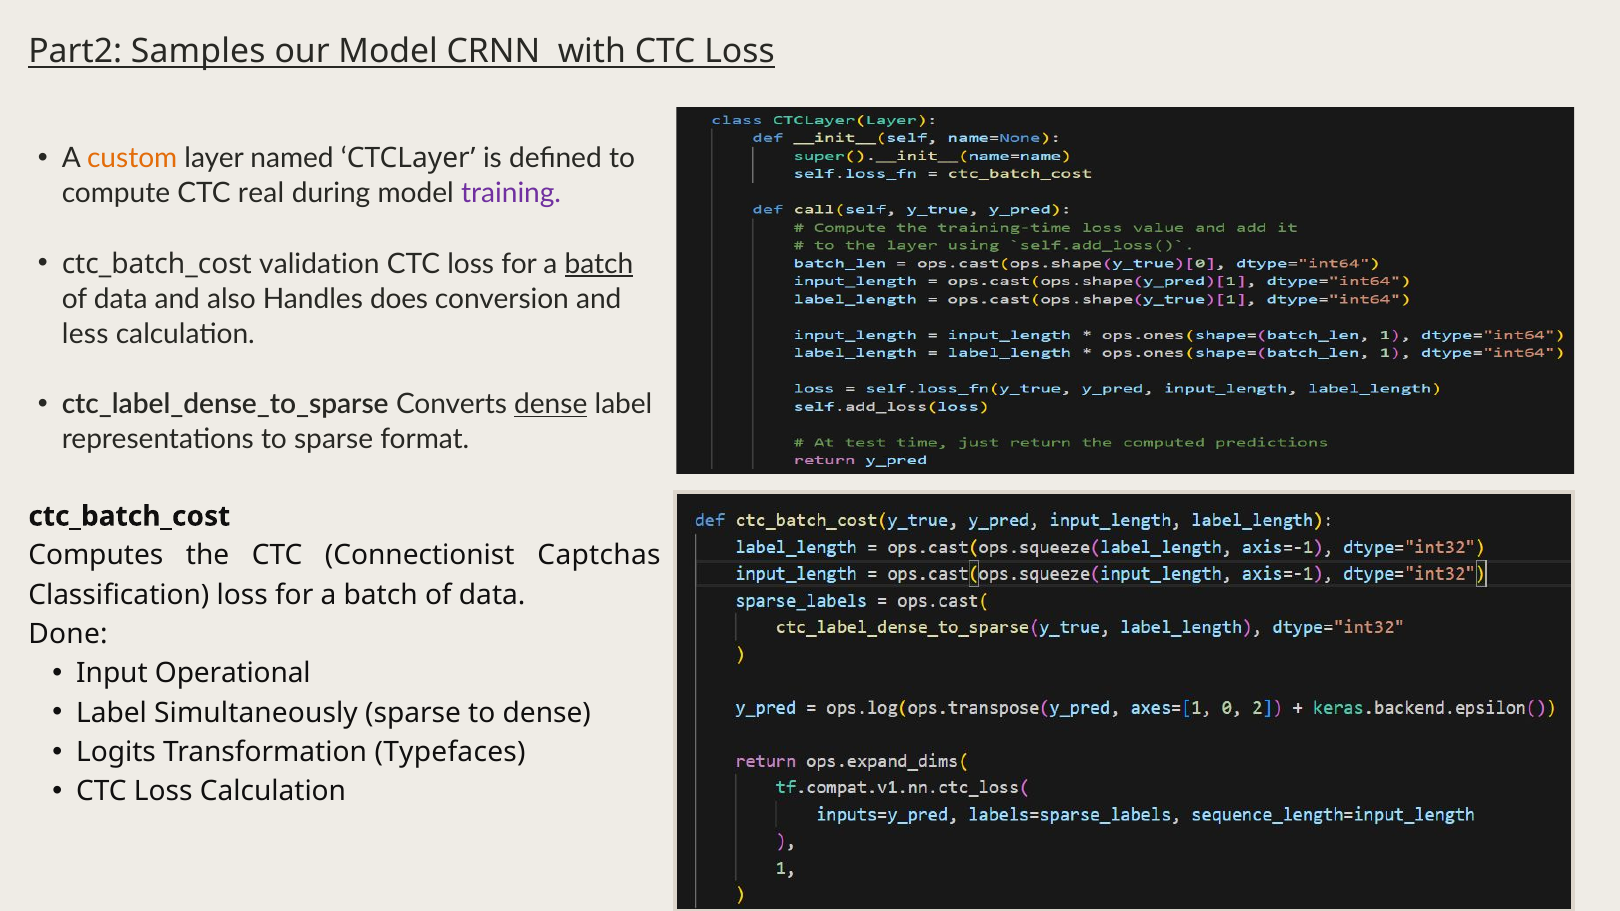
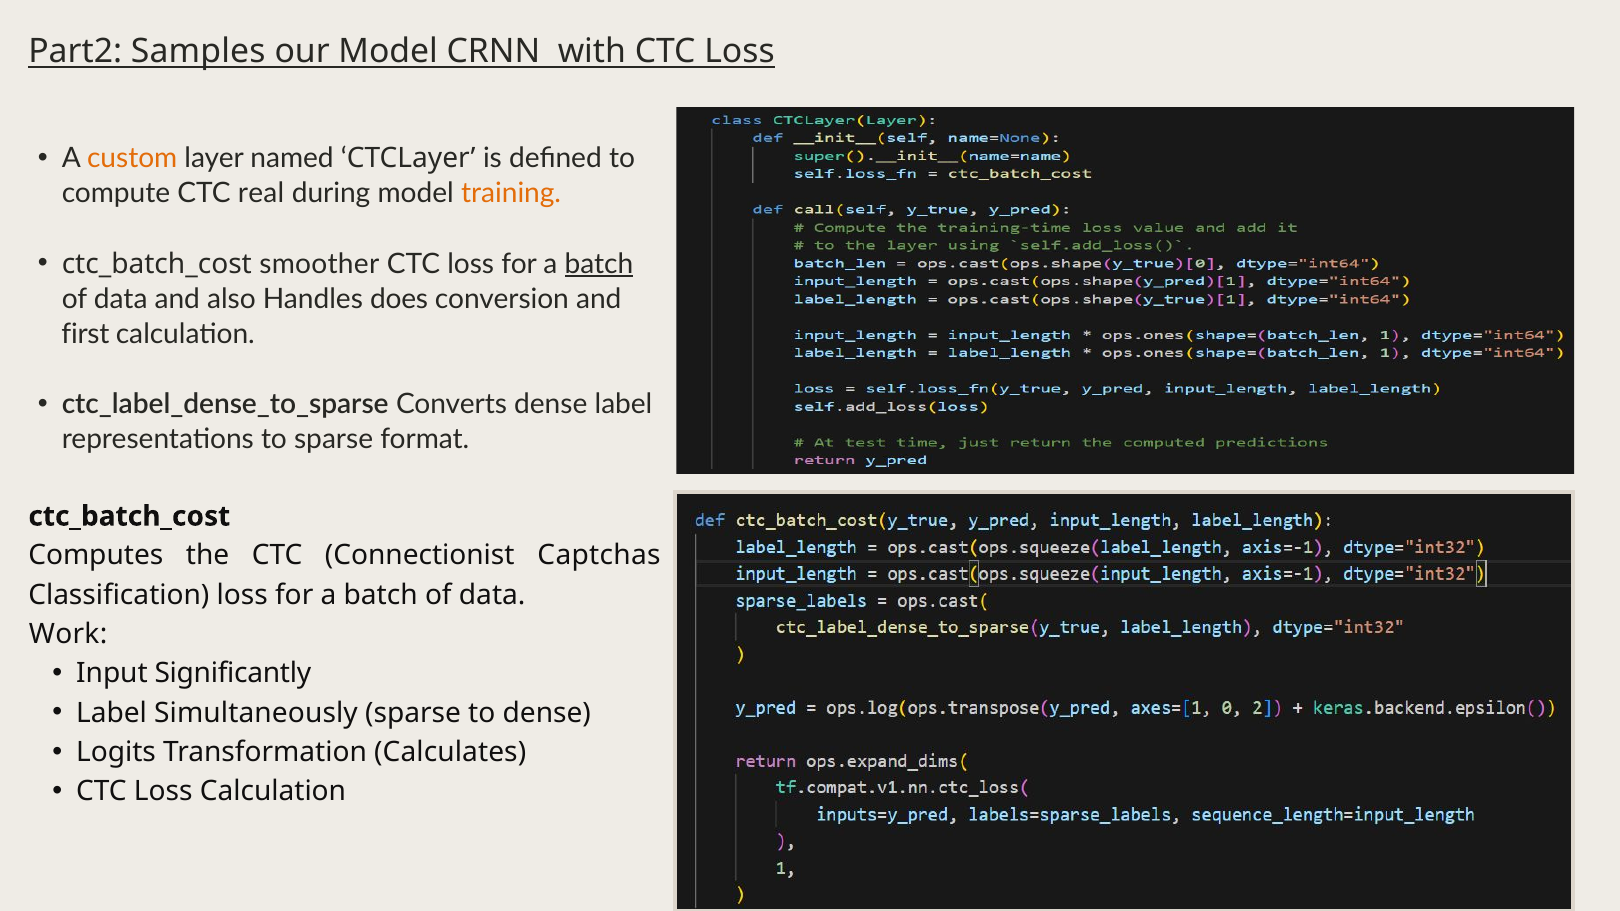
training colour: purple -> orange (511, 194)
validation: validation -> smoother (319, 264)
less: less -> first (85, 334)
dense underline: present -> none (551, 405)
Done: Done -> Work (68, 635)
Operational: Operational -> Significantly (233, 674)
Typefaces: Typefaces -> Calculates (450, 753)
